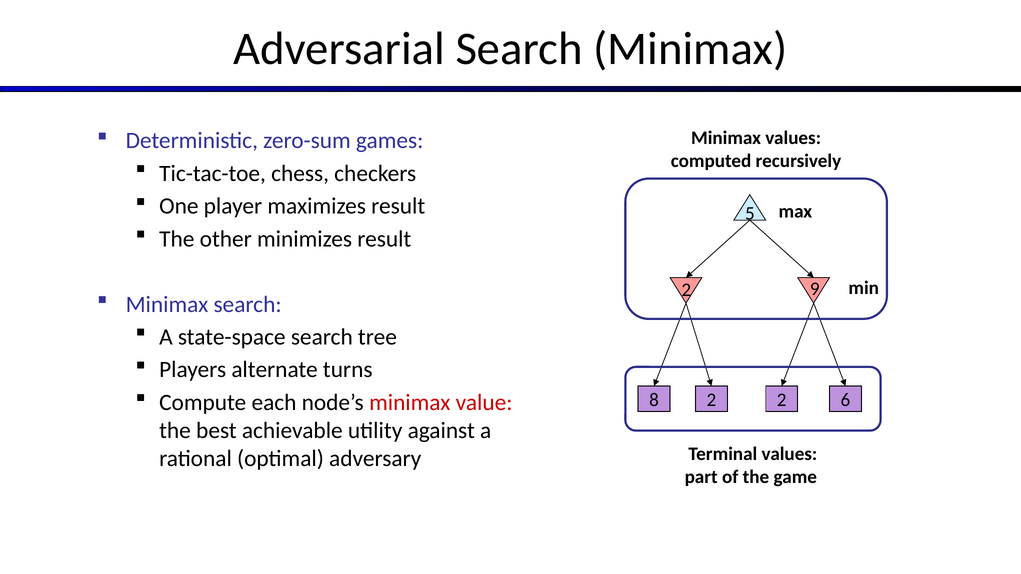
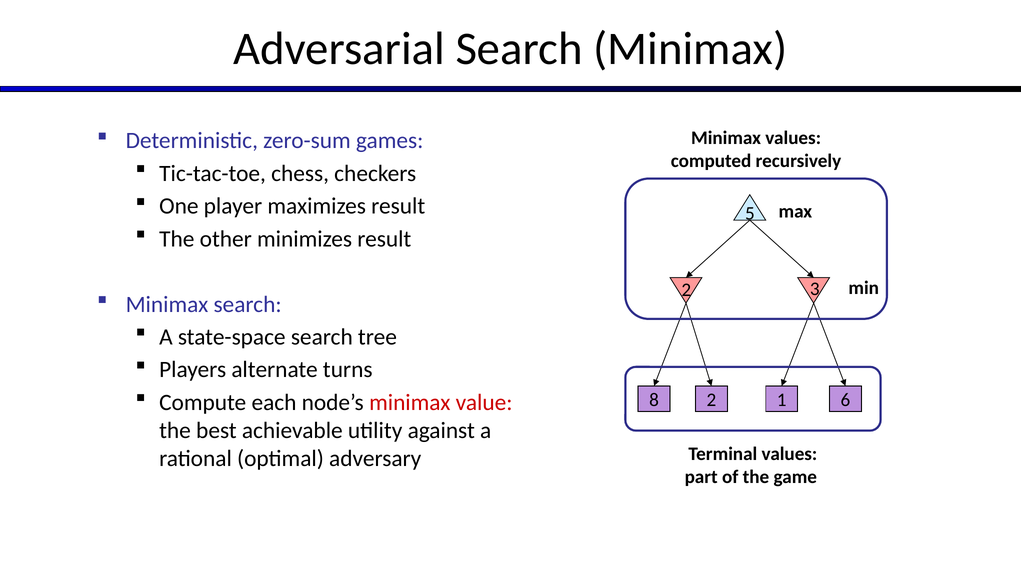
9: 9 -> 3 (815, 289)
2 2: 2 -> 1 (782, 400)
